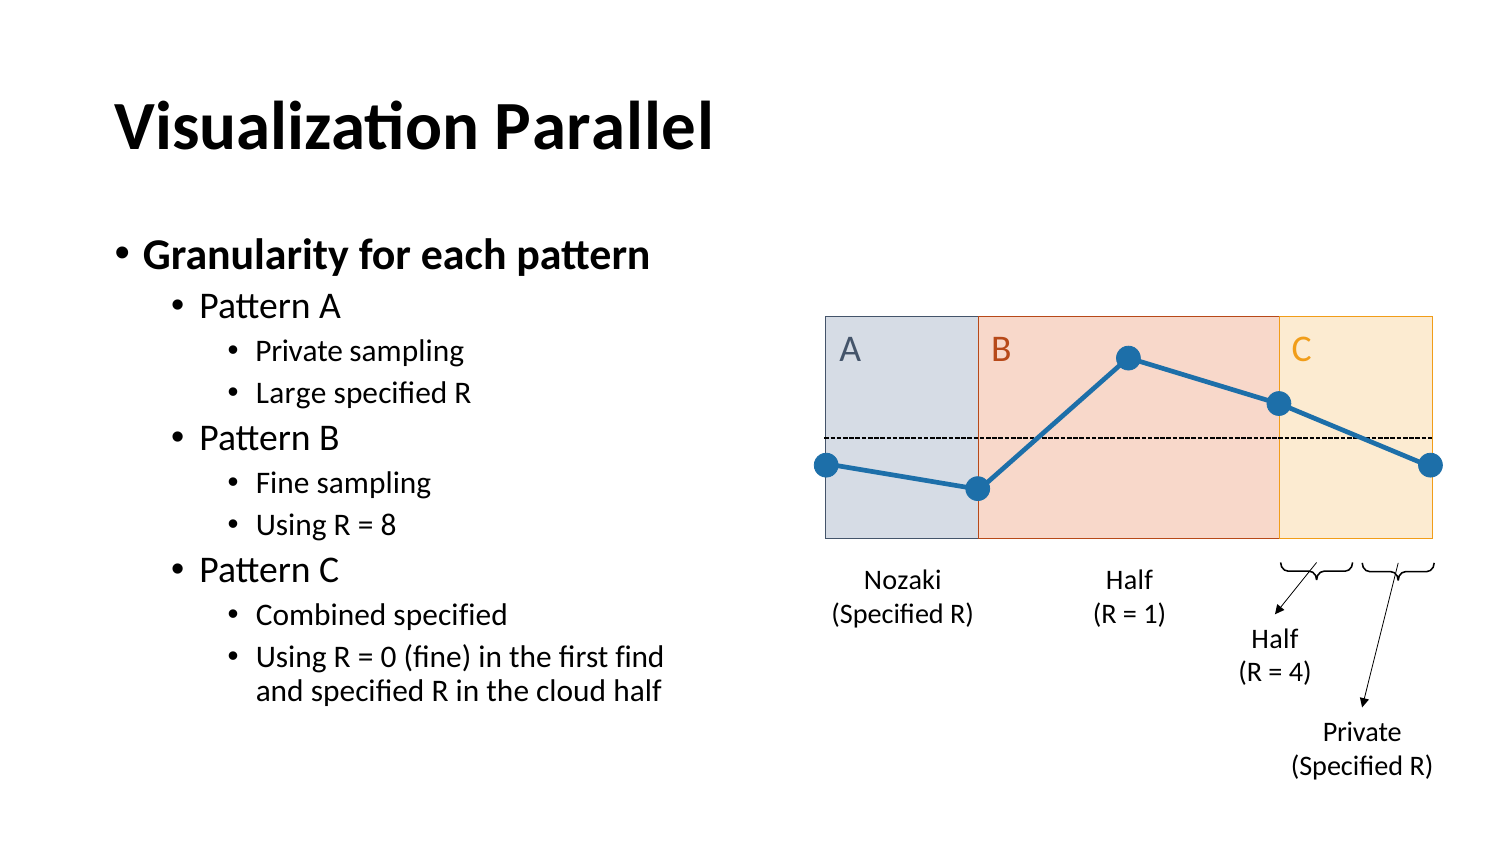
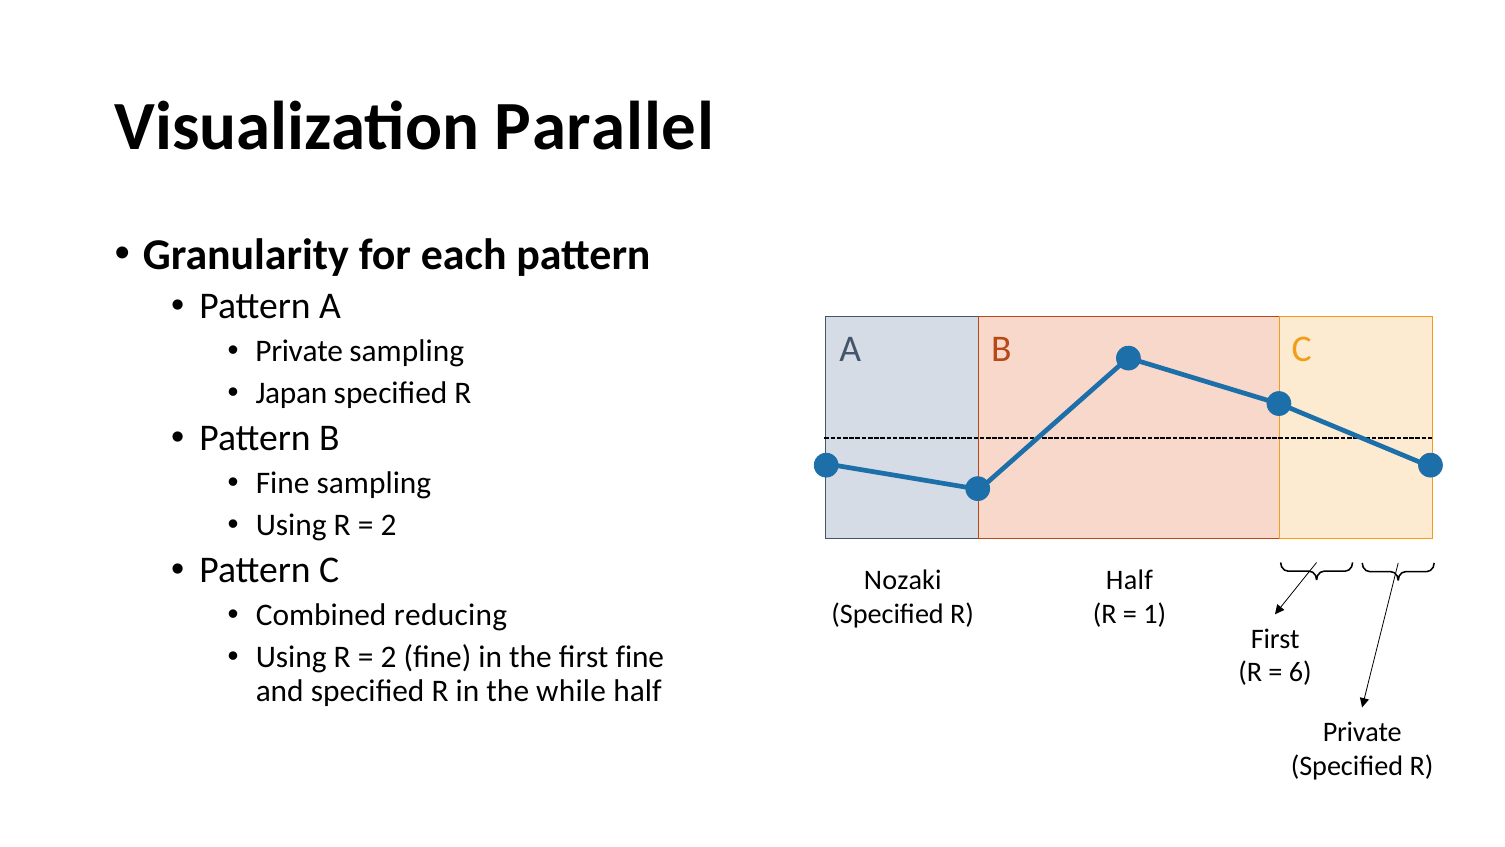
Large: Large -> Japan (291, 393)
8: 8 -> 2 (389, 525)
Combined specified: specified -> reducing (451, 615)
Half: Half -> First (1275, 638)
0: 0 -> 2 (389, 657)
first find: find -> fine (640, 657)
4: 4 -> 6 (1300, 672)
cloud: cloud -> while (571, 691)
